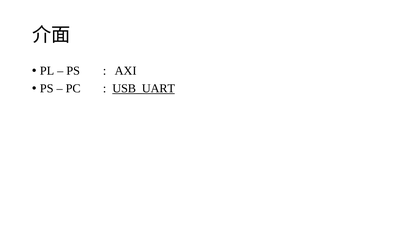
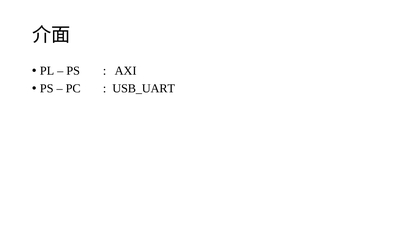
USB_UART underline: present -> none (144, 89)
